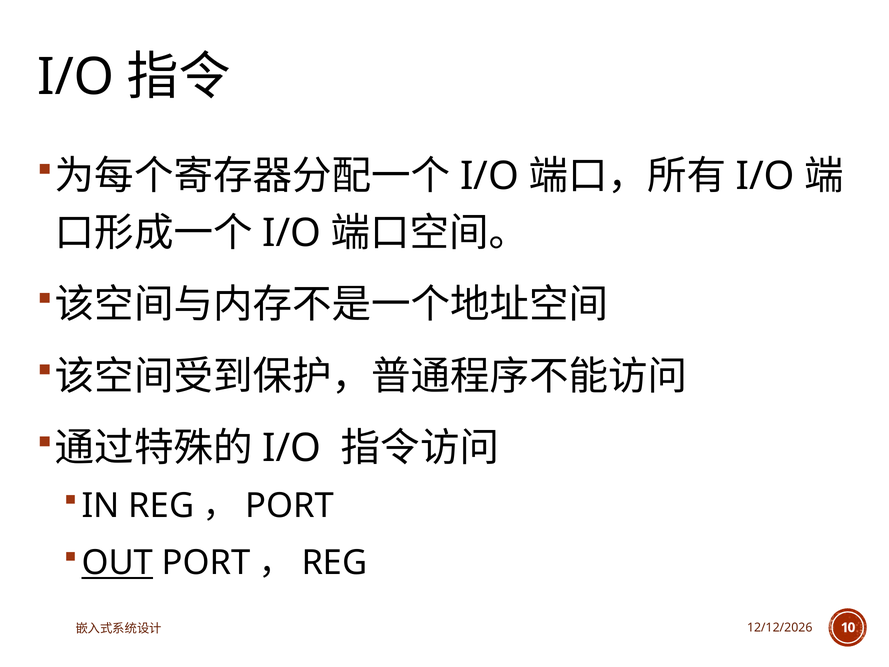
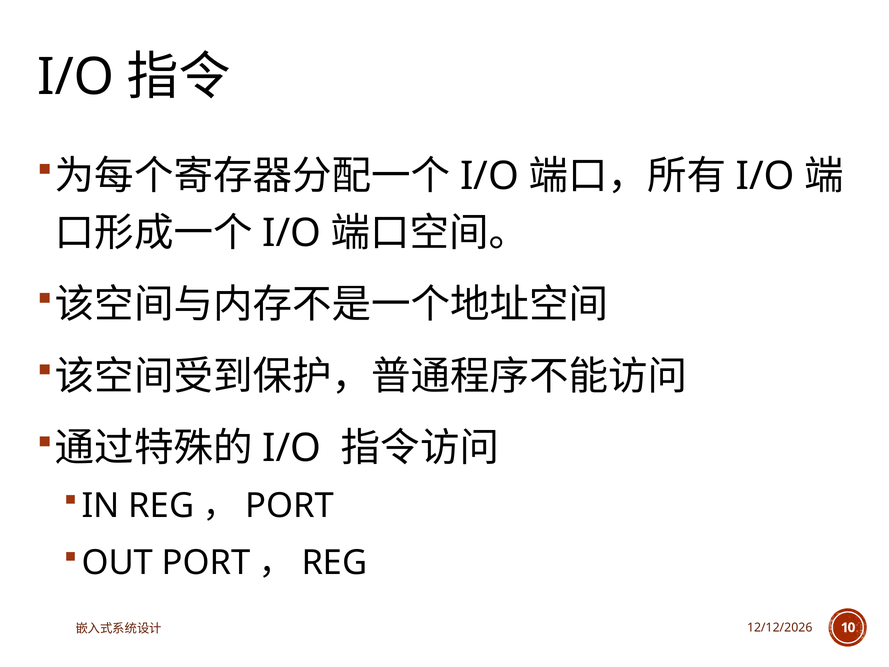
OUT underline: present -> none (117, 563)
